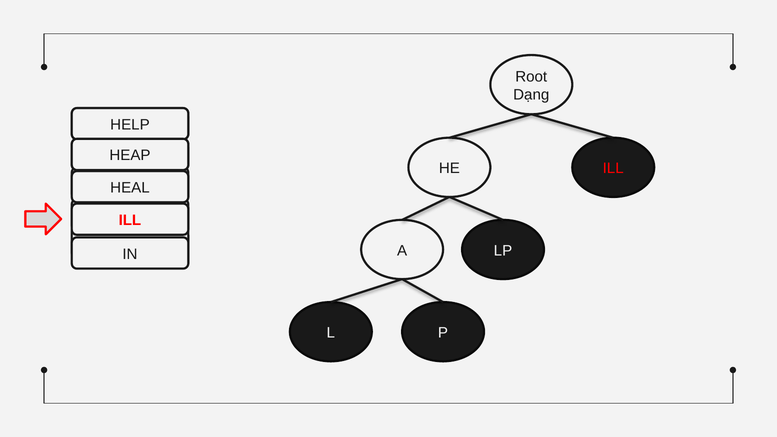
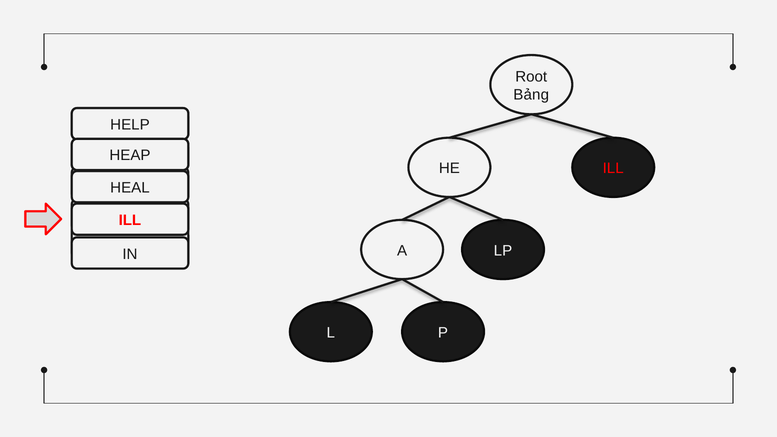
Dạng: Dạng -> Bảng (531, 95)
